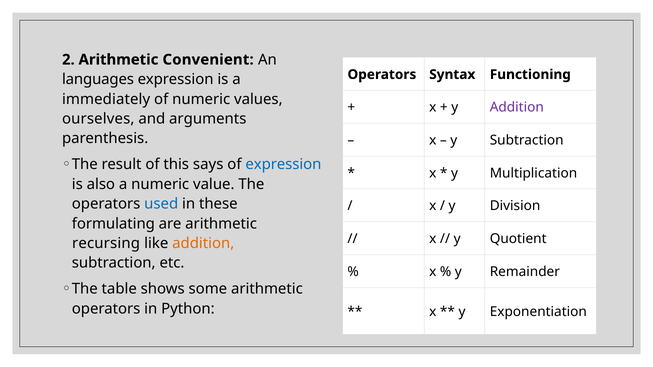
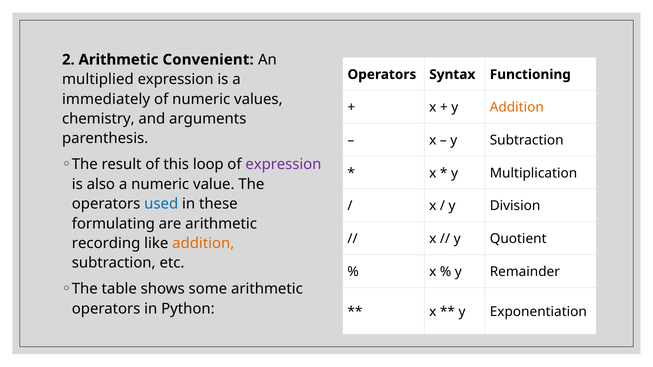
languages: languages -> multiplied (98, 79)
Addition colour: purple -> orange (517, 107)
ourselves: ourselves -> chemistry (98, 119)
says: says -> loop (208, 165)
expression colour: blue -> purple (283, 165)
recursing: recursing -> recording (106, 244)
